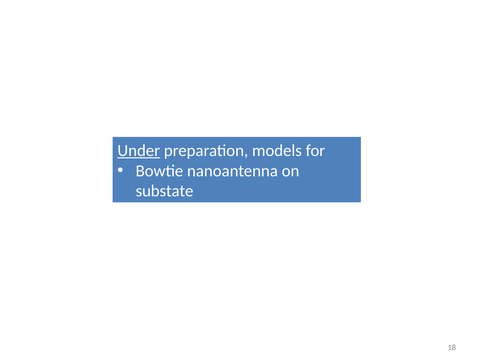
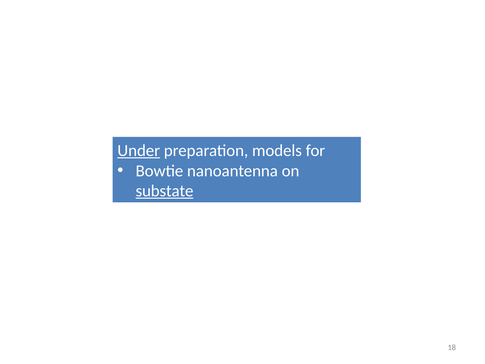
substate underline: none -> present (165, 191)
